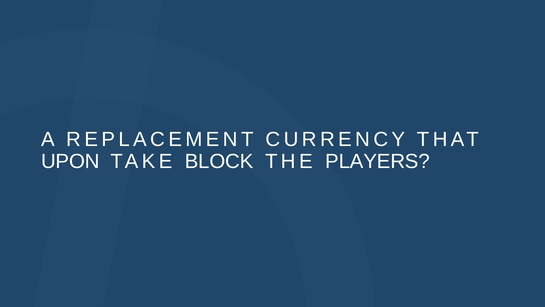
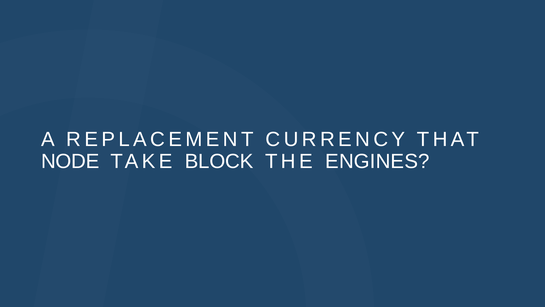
UPON: UPON -> NODE (70, 161)
PLAYERS: PLAYERS -> ENGINES (377, 161)
